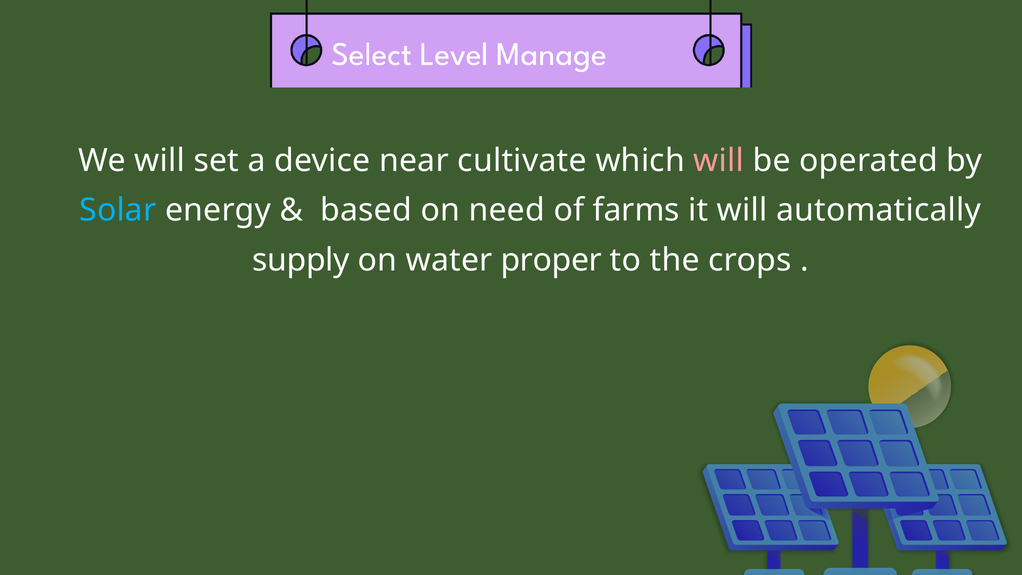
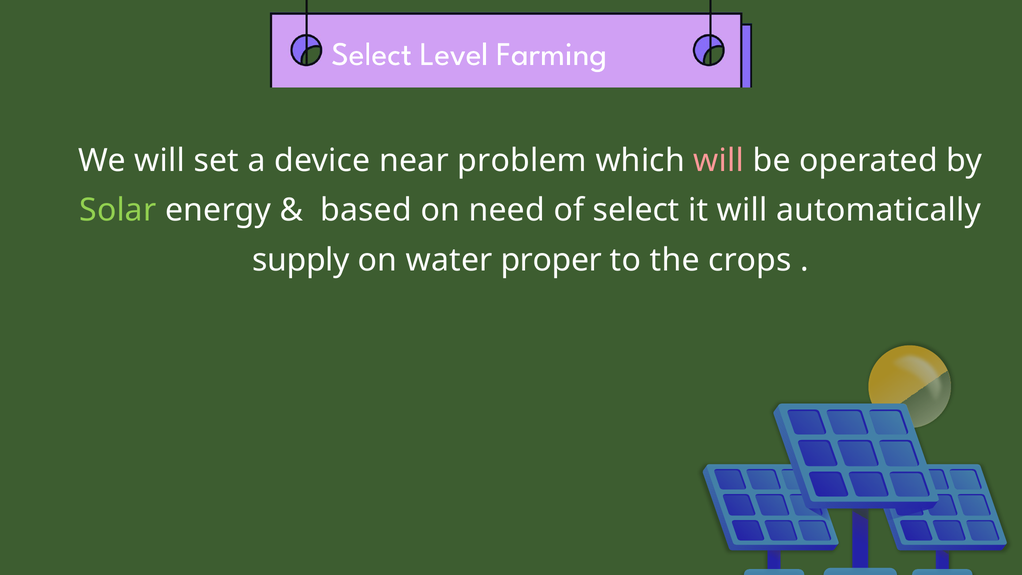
Manage: Manage -> Farming (552, 54)
cultivate: cultivate -> problem (522, 161)
Solar colour: light blue -> light green (118, 210)
of farms: farms -> select (636, 210)
